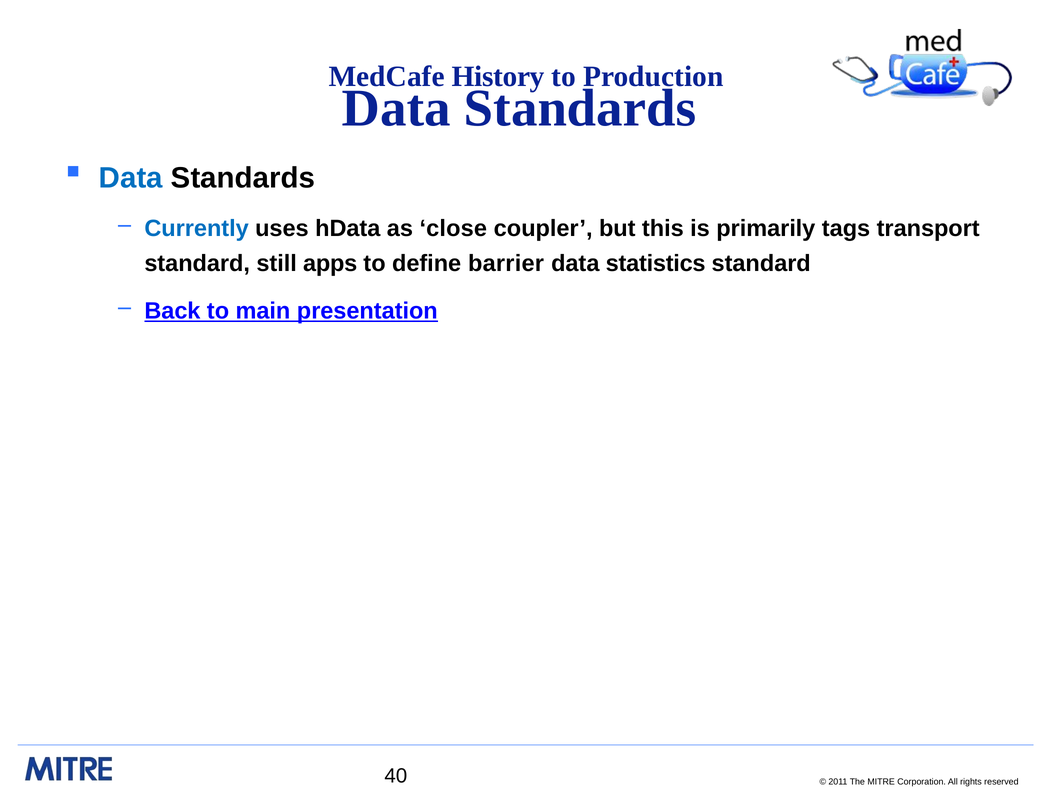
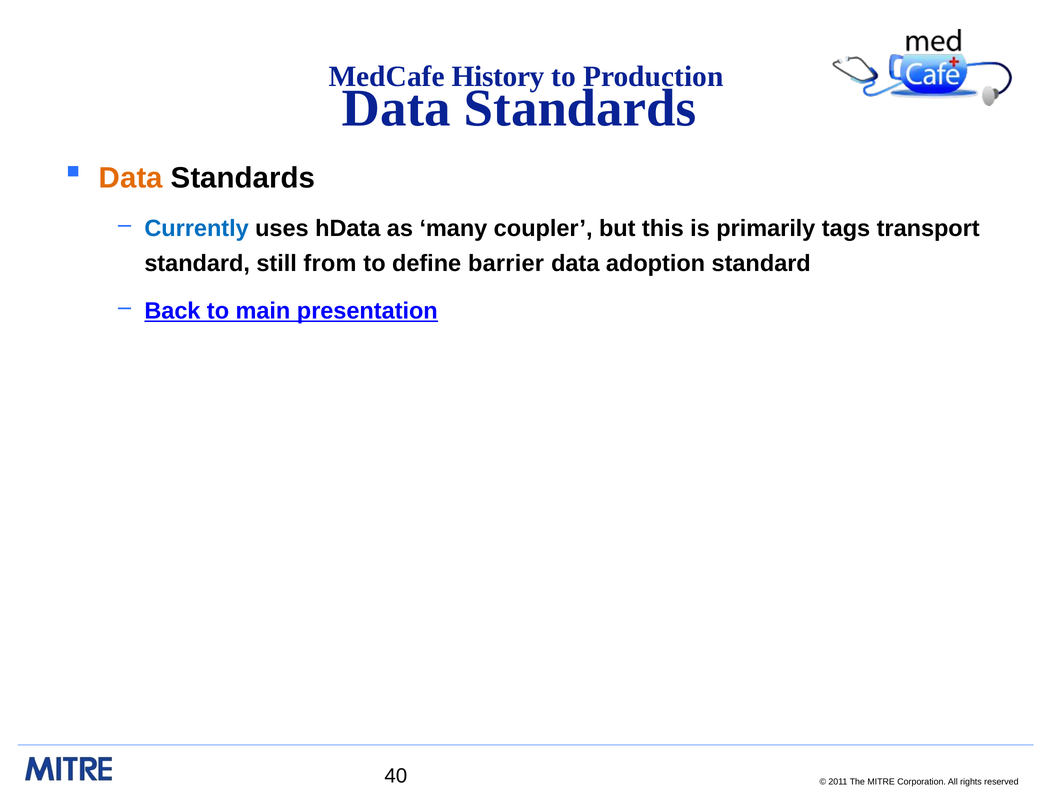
Data colour: blue -> orange (131, 178)
close: close -> many (453, 228)
apps: apps -> from (330, 264)
statistics: statistics -> adoption (656, 264)
